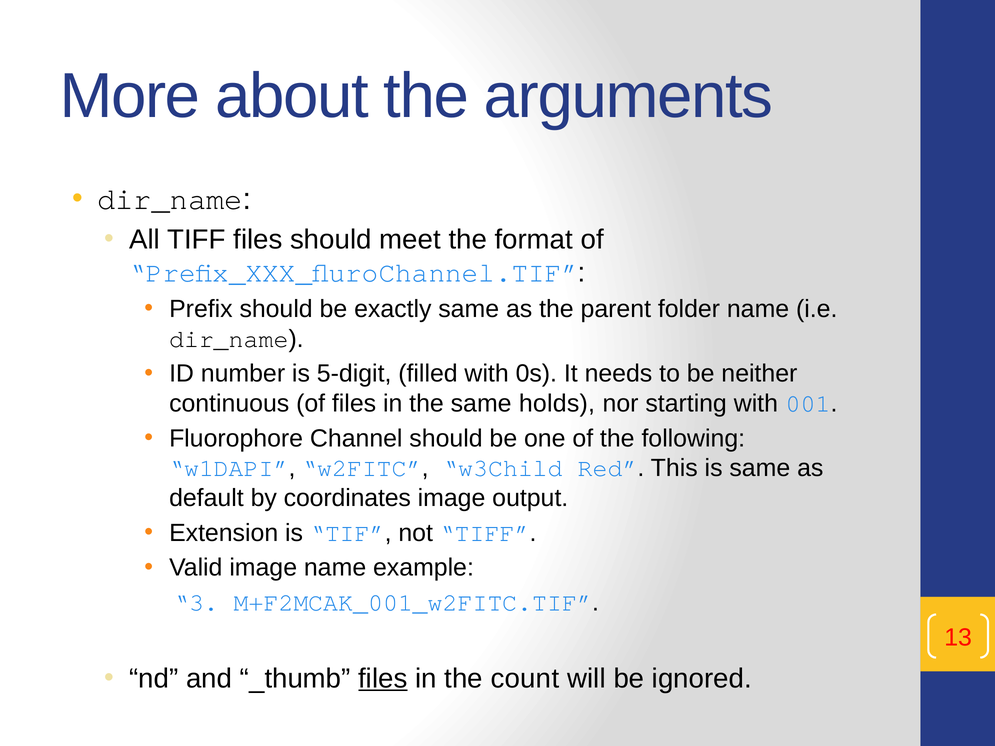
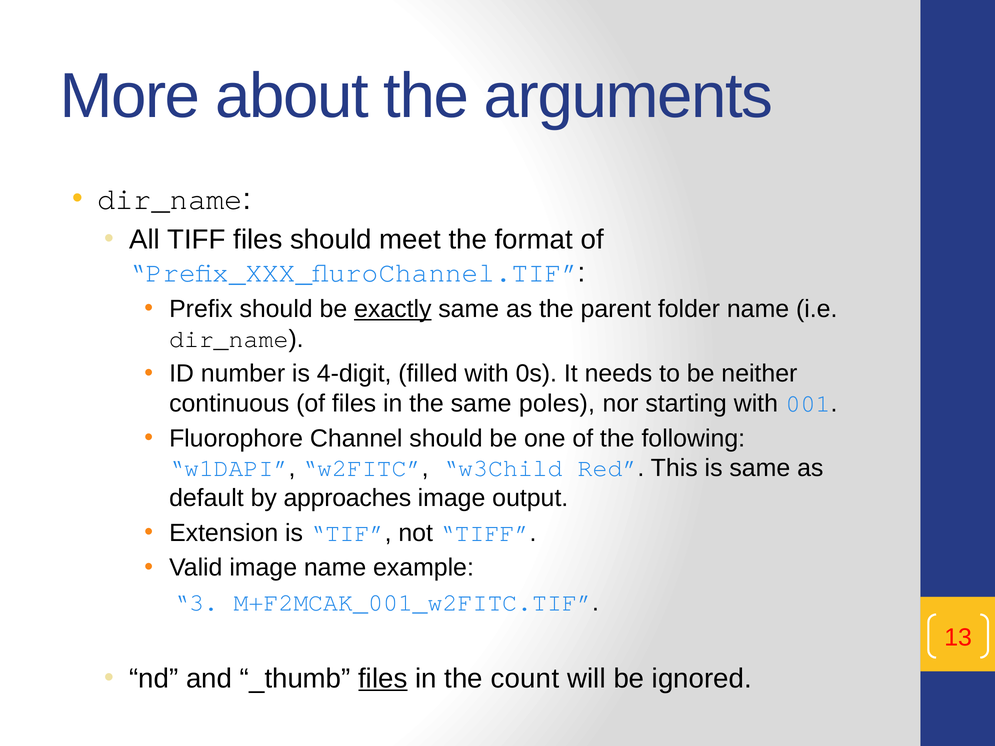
exactly underline: none -> present (393, 309)
5-digit: 5-digit -> 4-digit (354, 374)
holds: holds -> poles (557, 404)
coordinates: coordinates -> approaches (347, 498)
